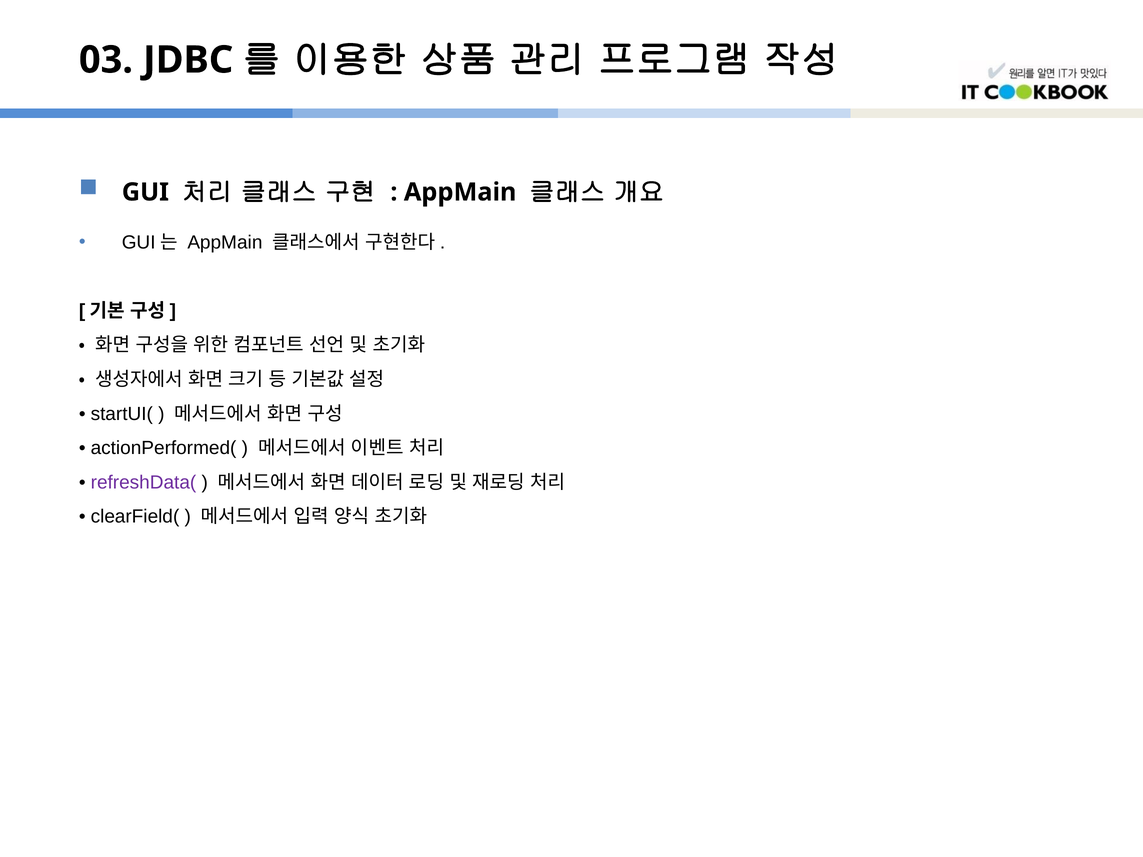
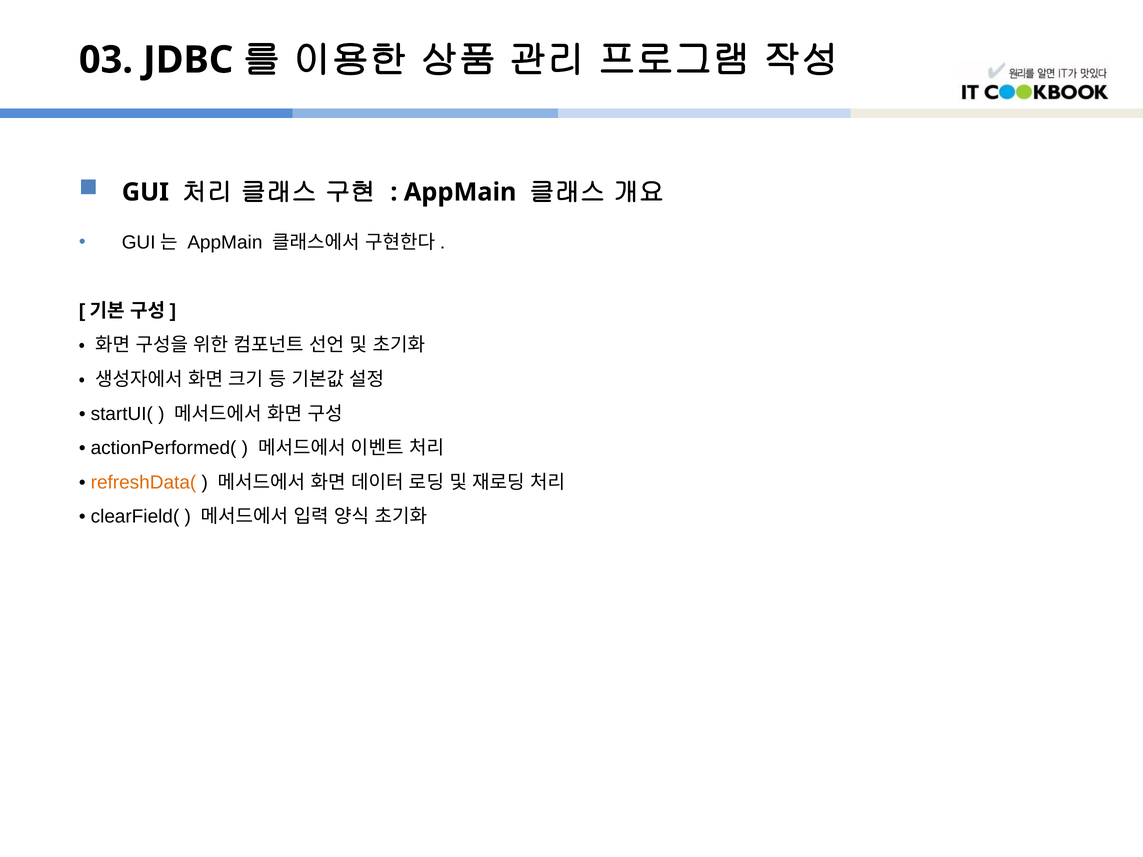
refreshData( colour: purple -> orange (143, 482)
